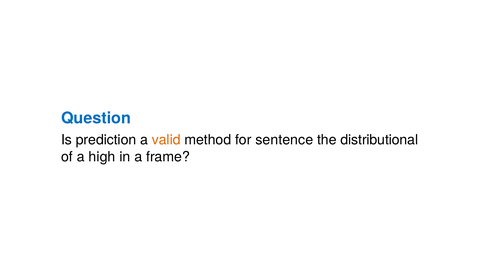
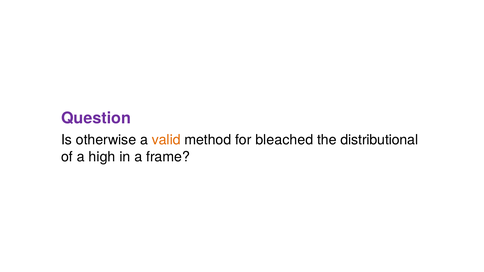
Question colour: blue -> purple (96, 118)
prediction: prediction -> otherwise (106, 140)
sentence: sentence -> bleached (284, 140)
